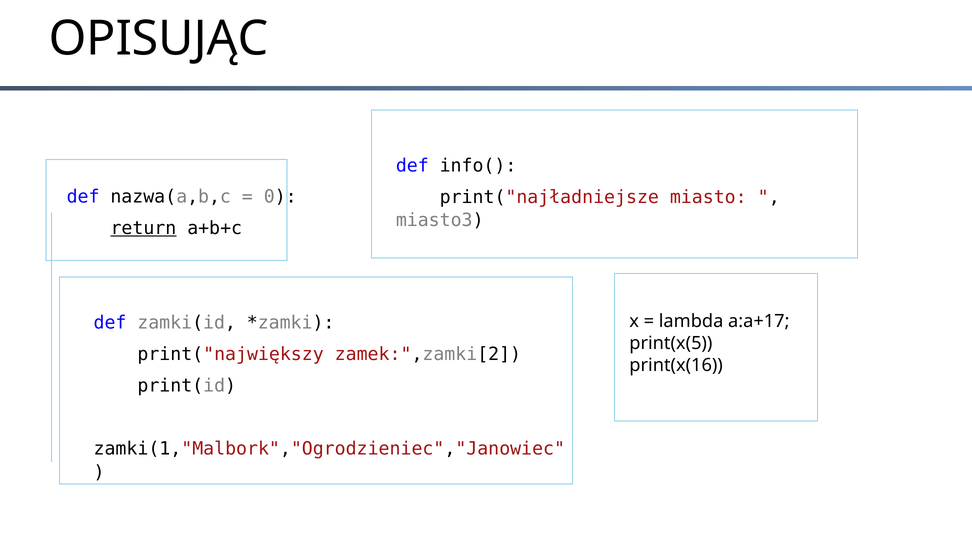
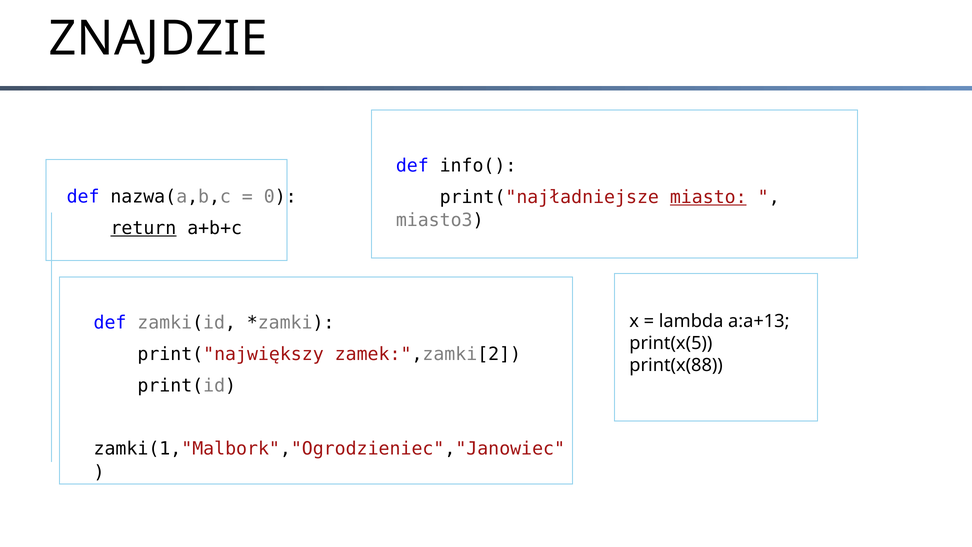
OPISUJĄC: OPISUJĄC -> ZNAJDZIE (158, 38)
miasto underline: none -> present (708, 197)
a:a+17: a:a+17 -> a:a+13 (759, 321)
print(x(16: print(x(16 -> print(x(88 (676, 365)
